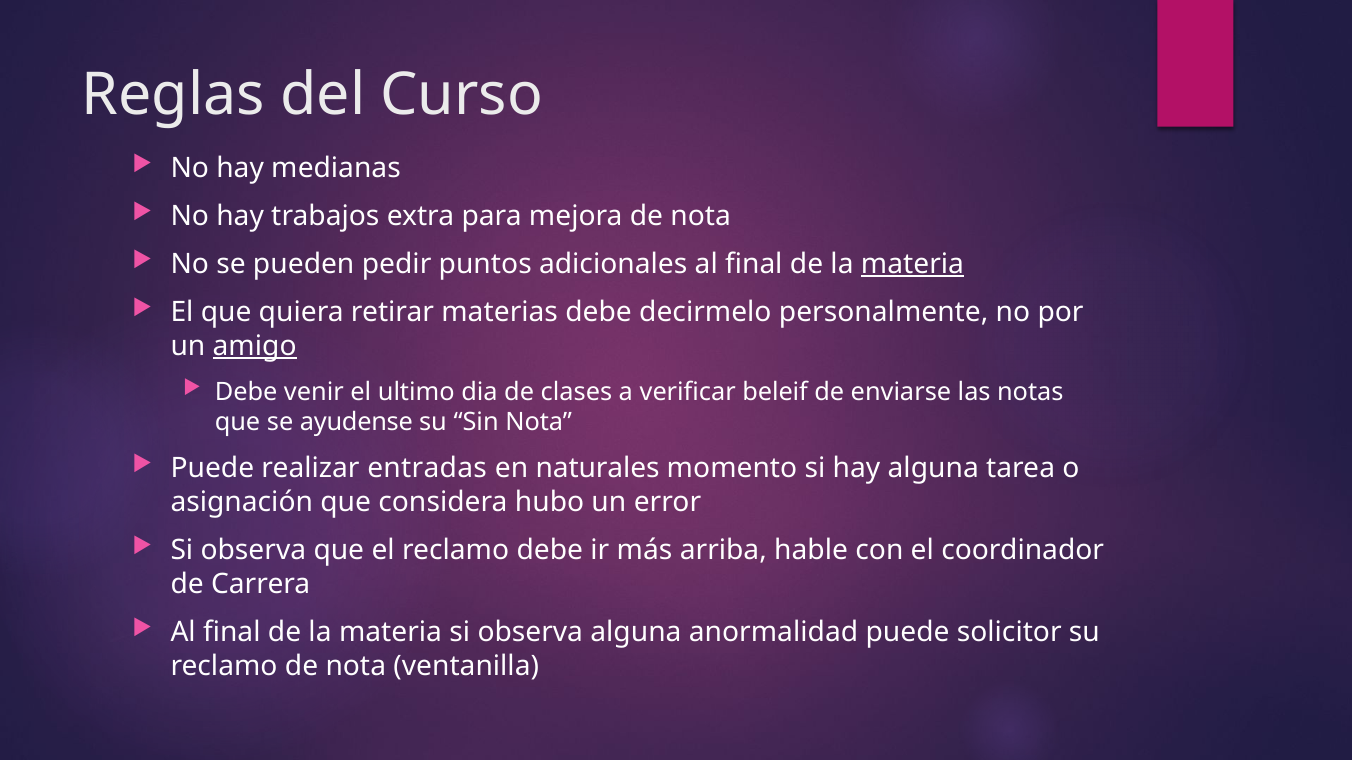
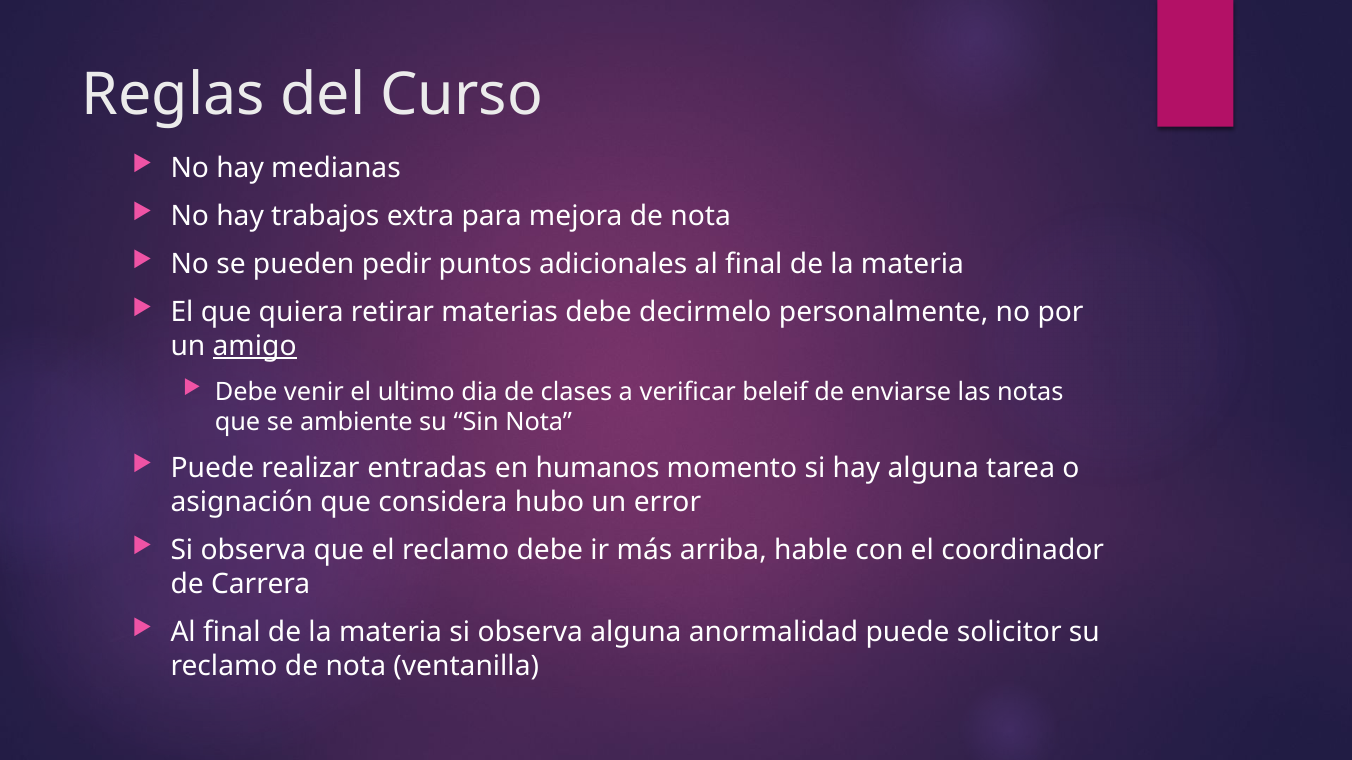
materia underline: present -> none (912, 264)
ayudense: ayudense -> ambiente (356, 422)
naturales: naturales -> humanos (598, 469)
